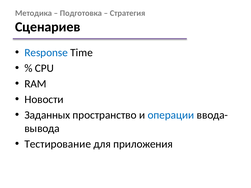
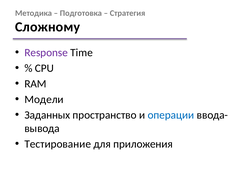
Сценариев: Сценариев -> Сложному (48, 27)
Response colour: blue -> purple (46, 53)
Новости: Новости -> Модели (44, 100)
